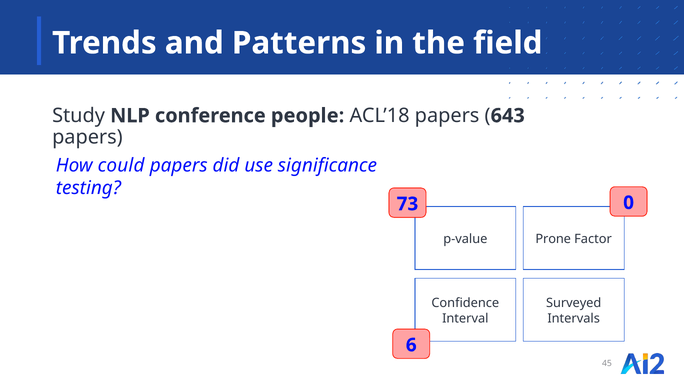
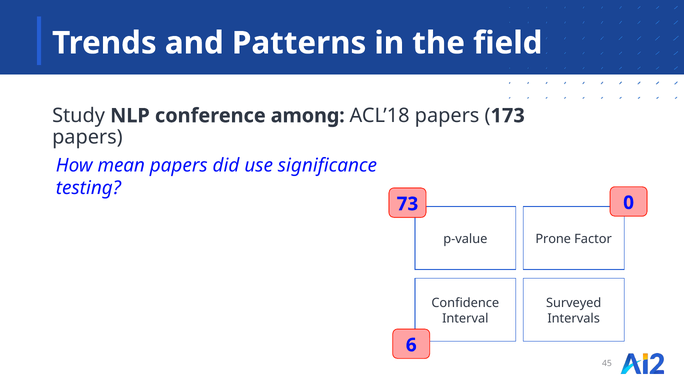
people: people -> among (308, 116)
643: 643 -> 173 (508, 116)
could: could -> mean (121, 165)
